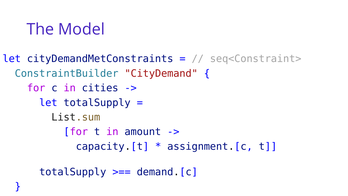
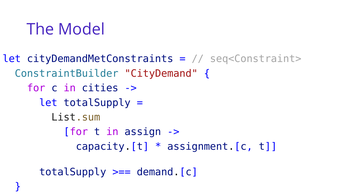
amount: amount -> assign (143, 132)
